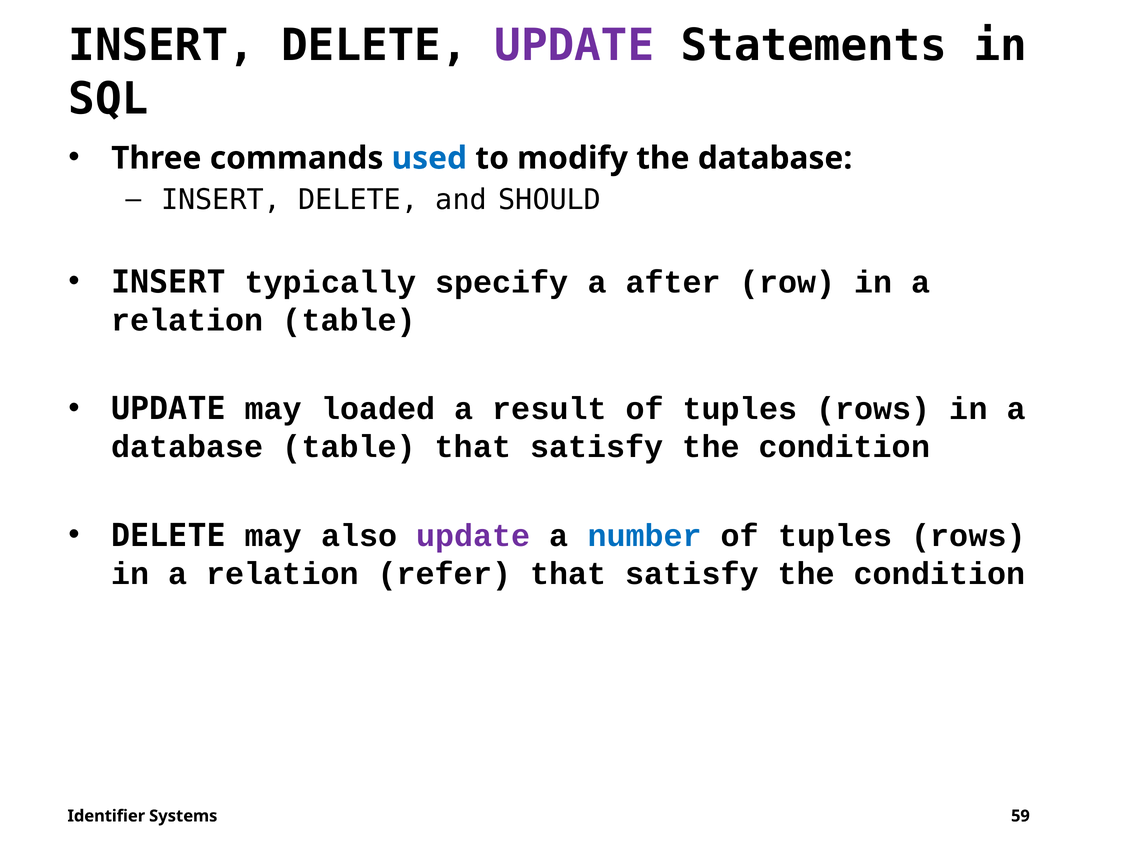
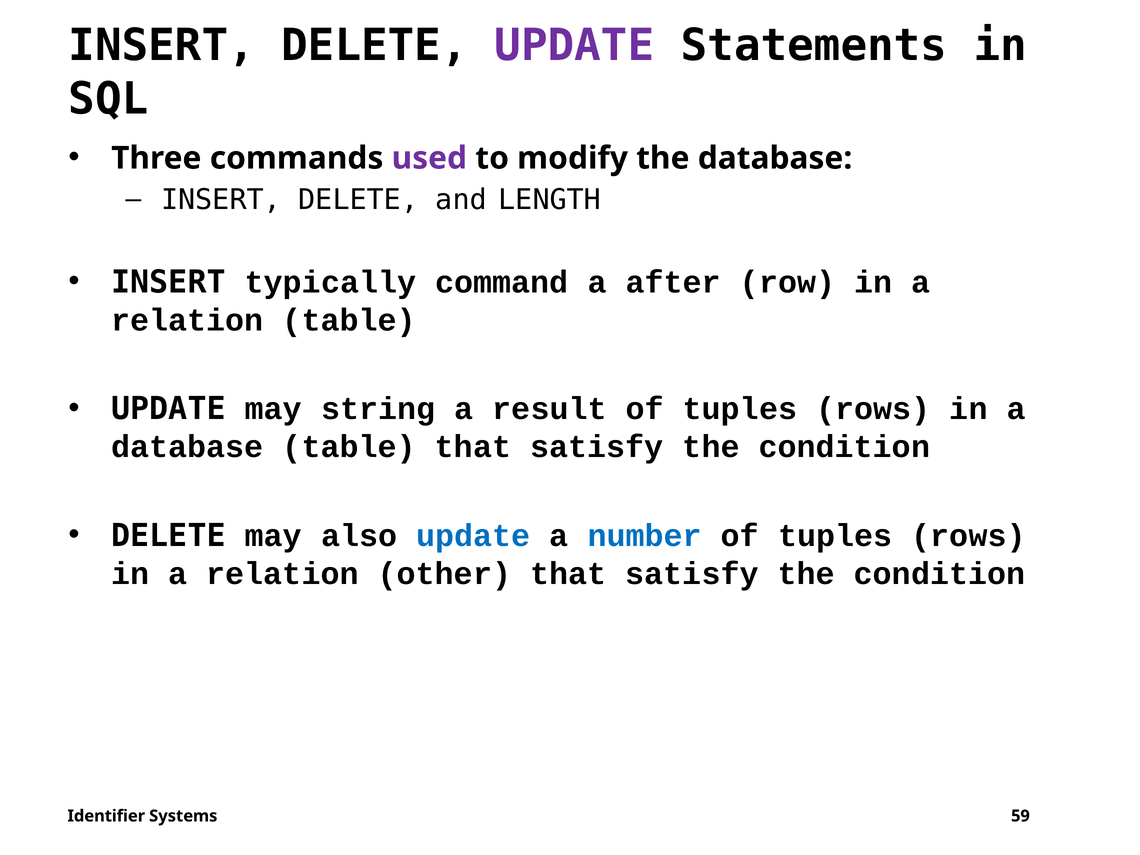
used colour: blue -> purple (429, 158)
SHOULD: SHOULD -> LENGTH (550, 200)
specify: specify -> command (502, 282)
loaded: loaded -> string (378, 409)
update colour: purple -> blue (473, 536)
refer: refer -> other (444, 574)
